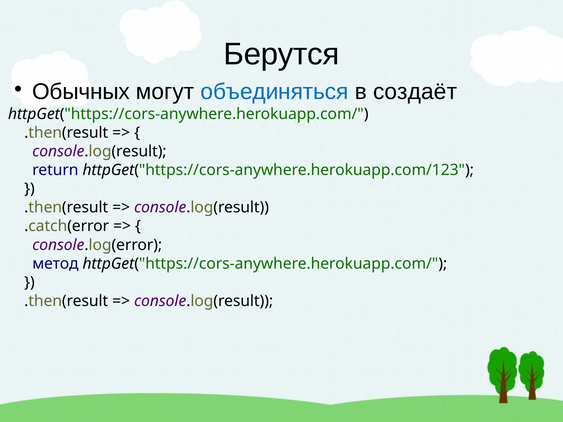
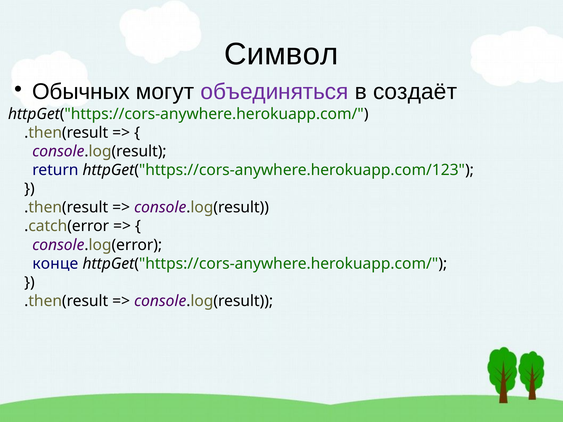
Берутся: Берутся -> Символ (281, 54)
объединяться colour: blue -> purple (274, 92)
метод: метод -> конце (55, 264)
